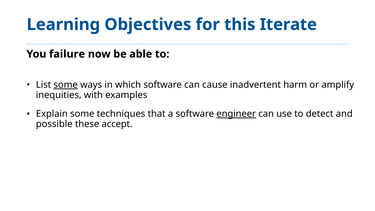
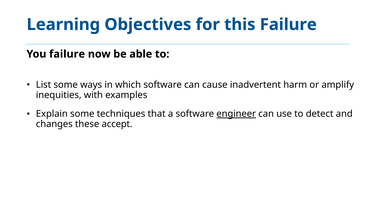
this Iterate: Iterate -> Failure (288, 25)
some underline: present -> none (66, 85)
possible: possible -> changes (54, 124)
